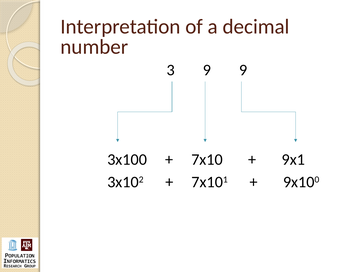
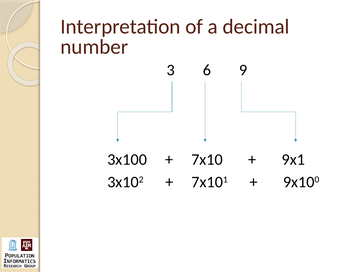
3 9: 9 -> 6 (207, 70)
